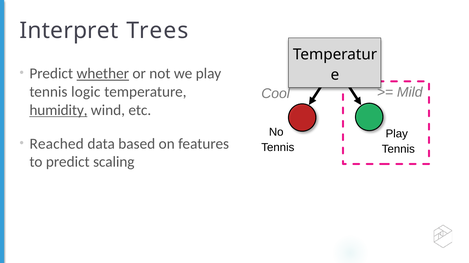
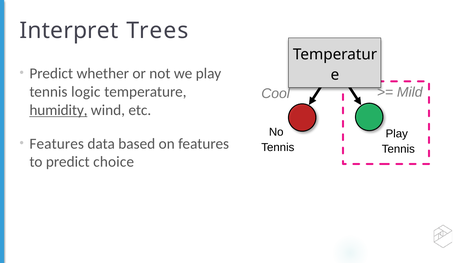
whether underline: present -> none (103, 74)
Reached: Reached -> Features (57, 144)
scaling: scaling -> choice (114, 162)
